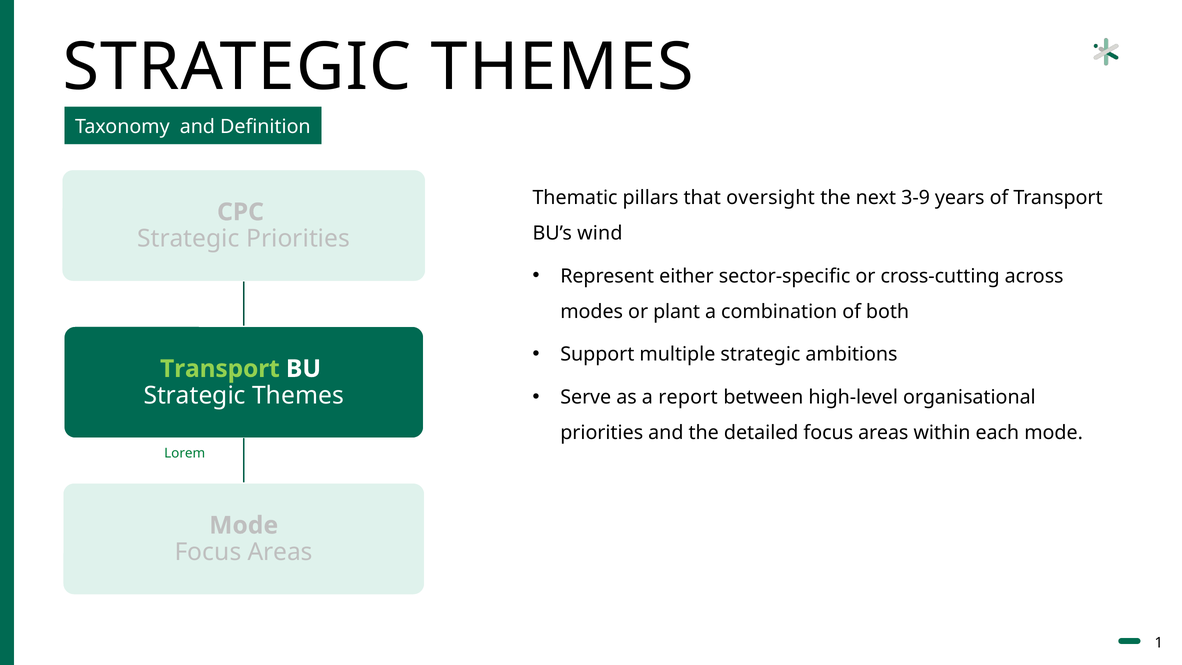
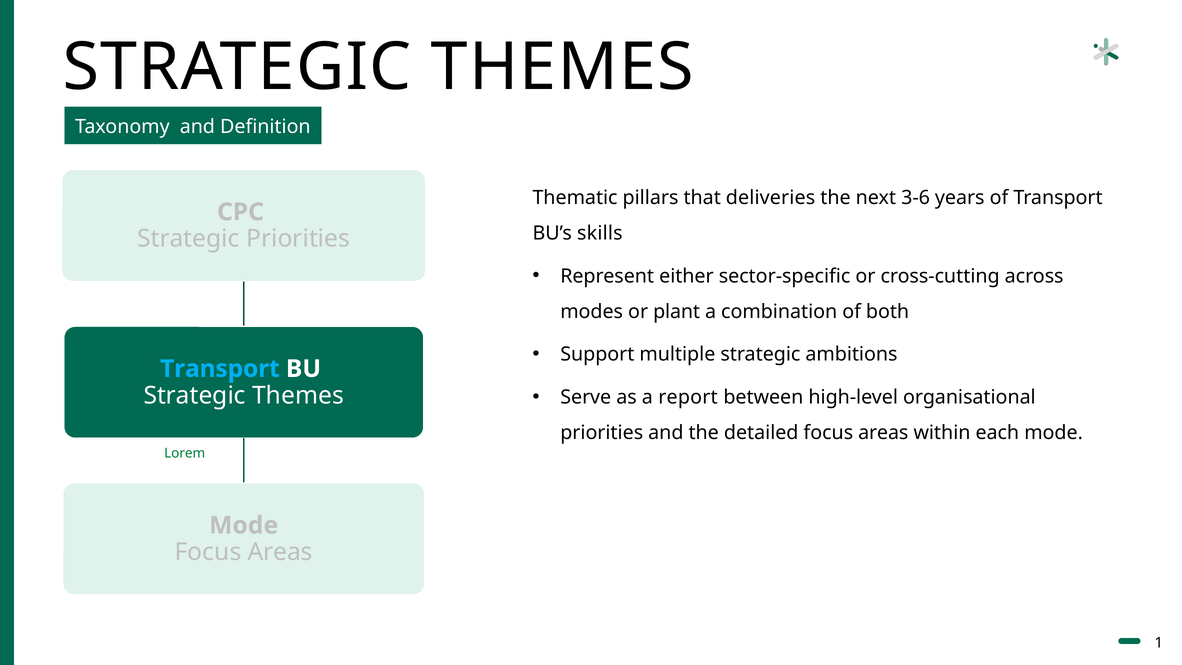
oversight: oversight -> deliveries (771, 198)
3-9: 3-9 -> 3-6 (916, 198)
wind: wind -> skills (600, 233)
Transport colour: light green -> light blue (220, 369)
